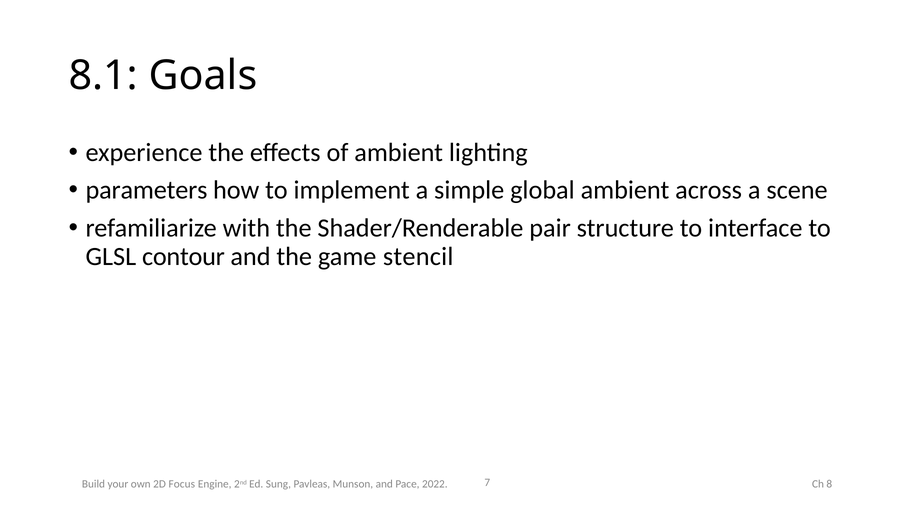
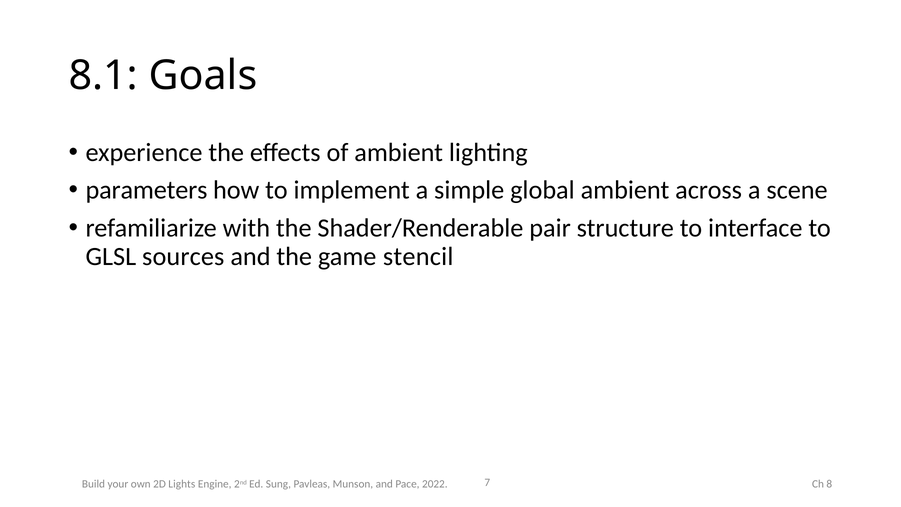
contour: contour -> sources (183, 256)
Focus: Focus -> Lights (182, 484)
